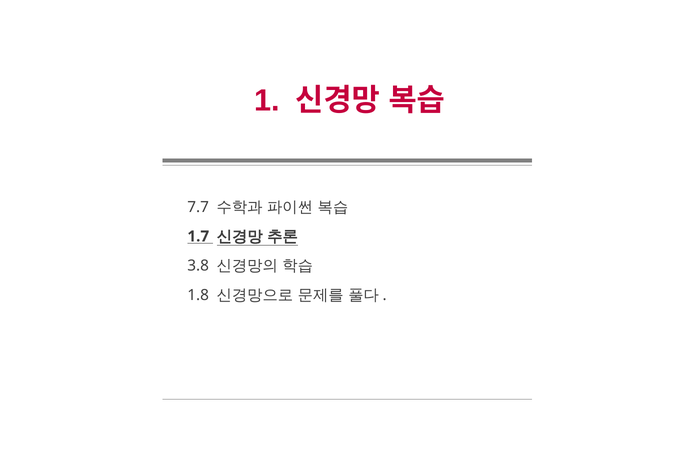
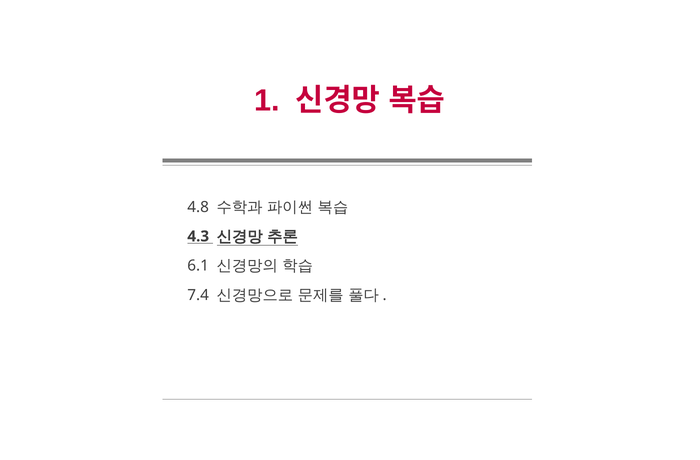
7.7: 7.7 -> 4.8 (198, 207)
1.7: 1.7 -> 4.3 (198, 236)
3.8: 3.8 -> 6.1 (198, 266)
1.8: 1.8 -> 7.4 (198, 295)
